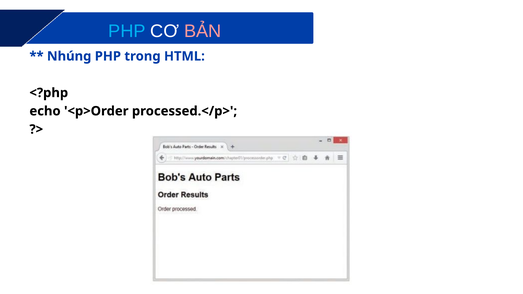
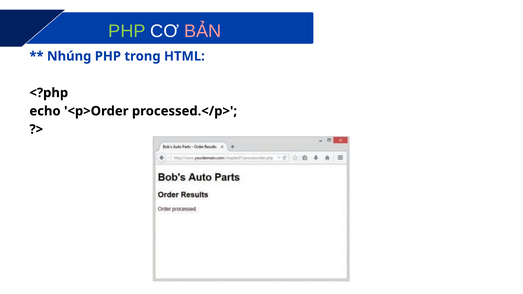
PHP colour: light blue -> light green (127, 31)
